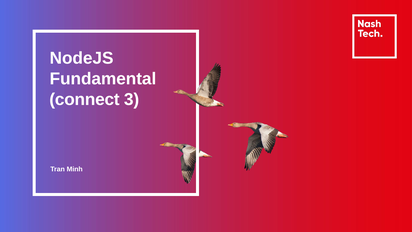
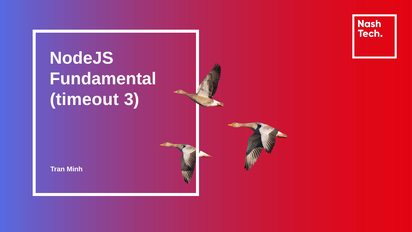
connect: connect -> timeout (84, 99)
